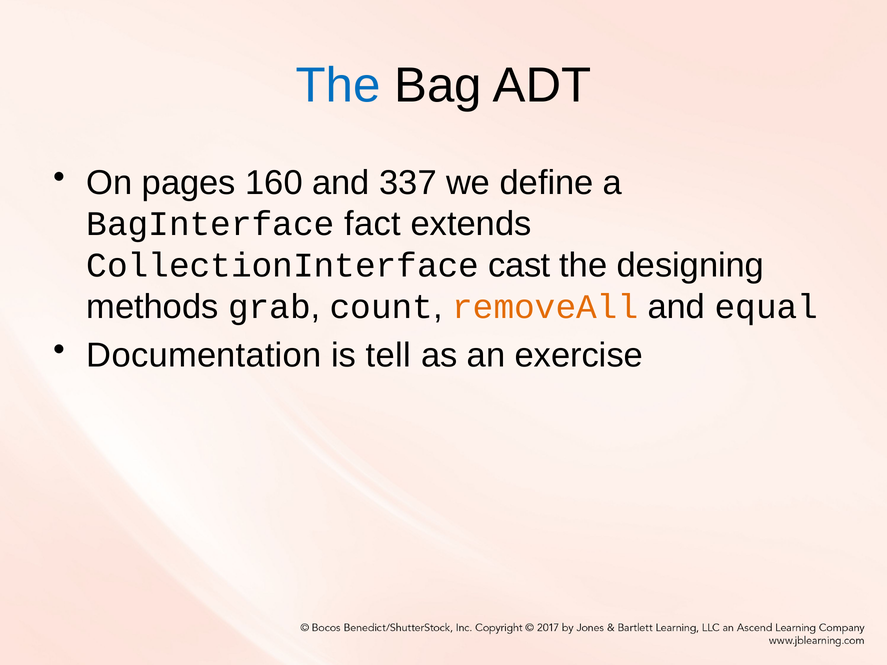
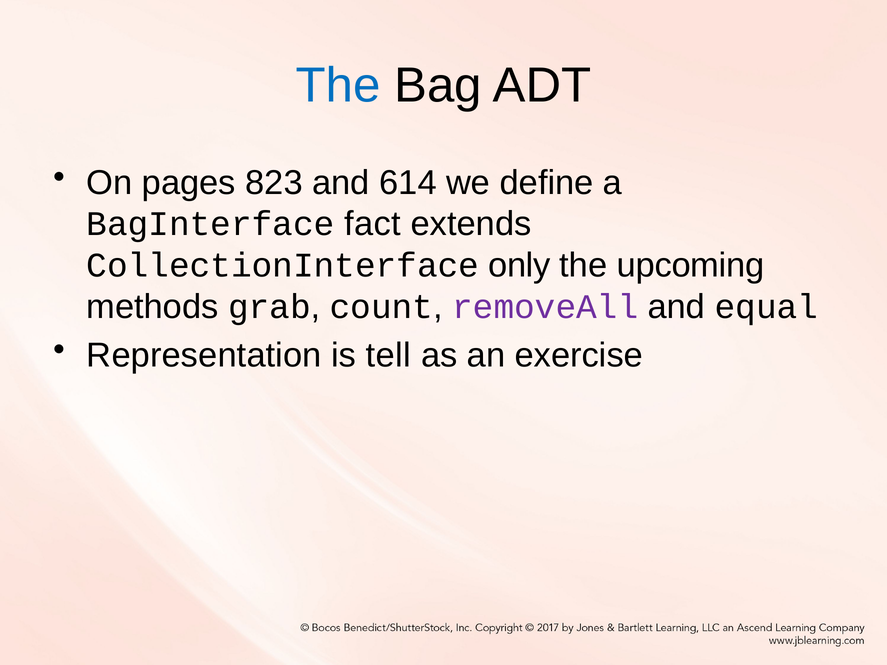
160: 160 -> 823 (274, 183)
337: 337 -> 614 (408, 183)
cast: cast -> only (519, 266)
designing: designing -> upcoming (691, 266)
removeAll colour: orange -> purple (545, 307)
Documentation: Documentation -> Representation (204, 355)
